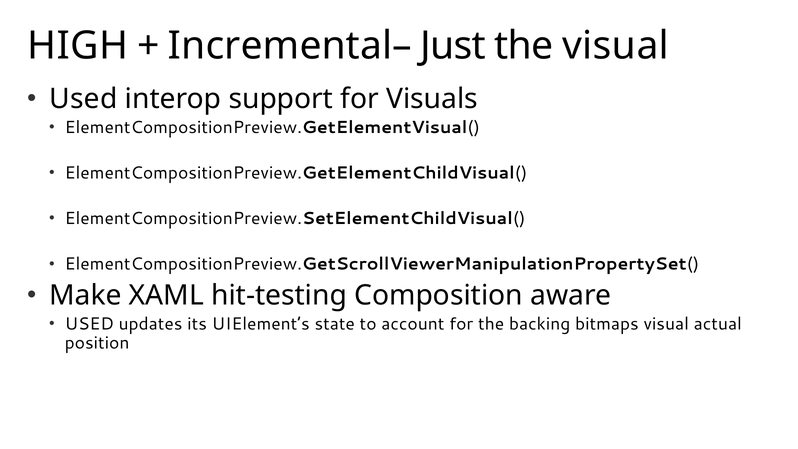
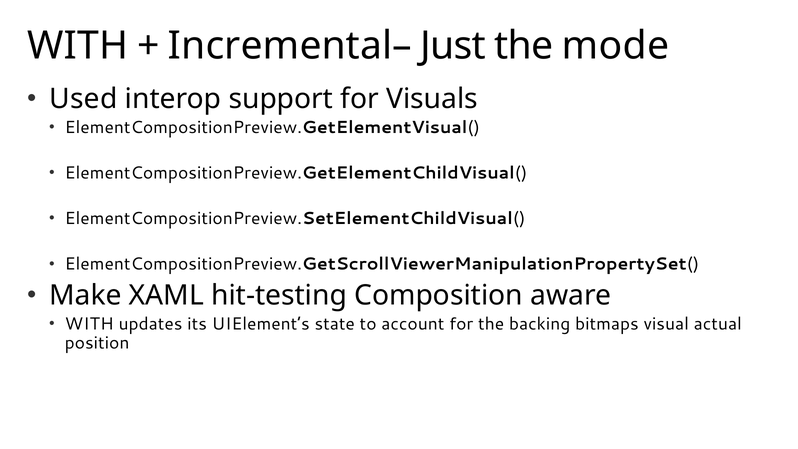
HIGH: HIGH -> WITH (78, 46)
the visual: visual -> mode (615, 46)
USED: USED -> WITH (89, 324)
